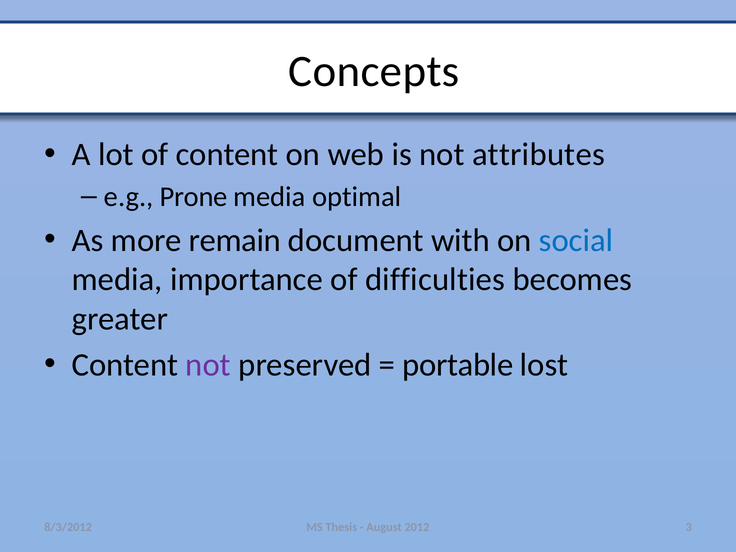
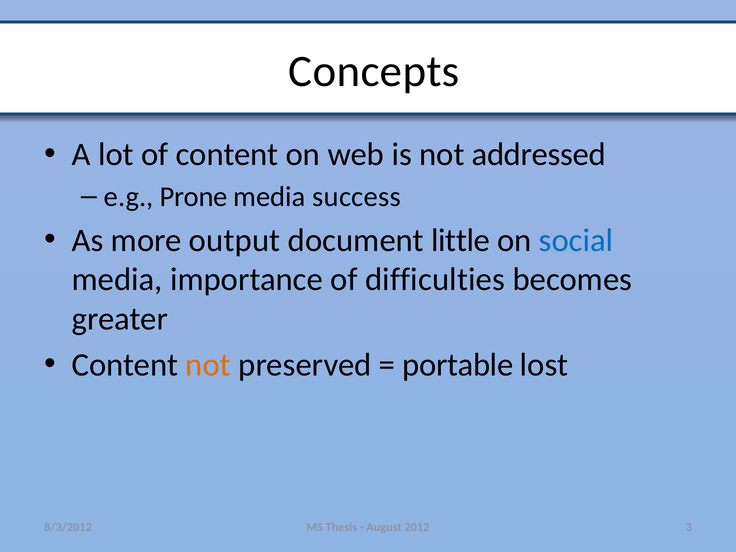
attributes: attributes -> addressed (539, 154)
optimal: optimal -> success (357, 197)
remain: remain -> output (235, 240)
with: with -> little (461, 240)
not colour: purple -> orange (208, 365)
